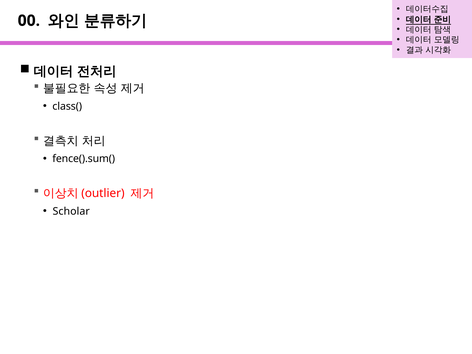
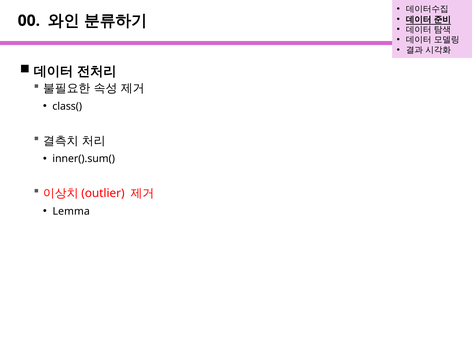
fence().sum(: fence().sum( -> inner().sum( (84, 159)
Scholar: Scholar -> Lemma (71, 211)
